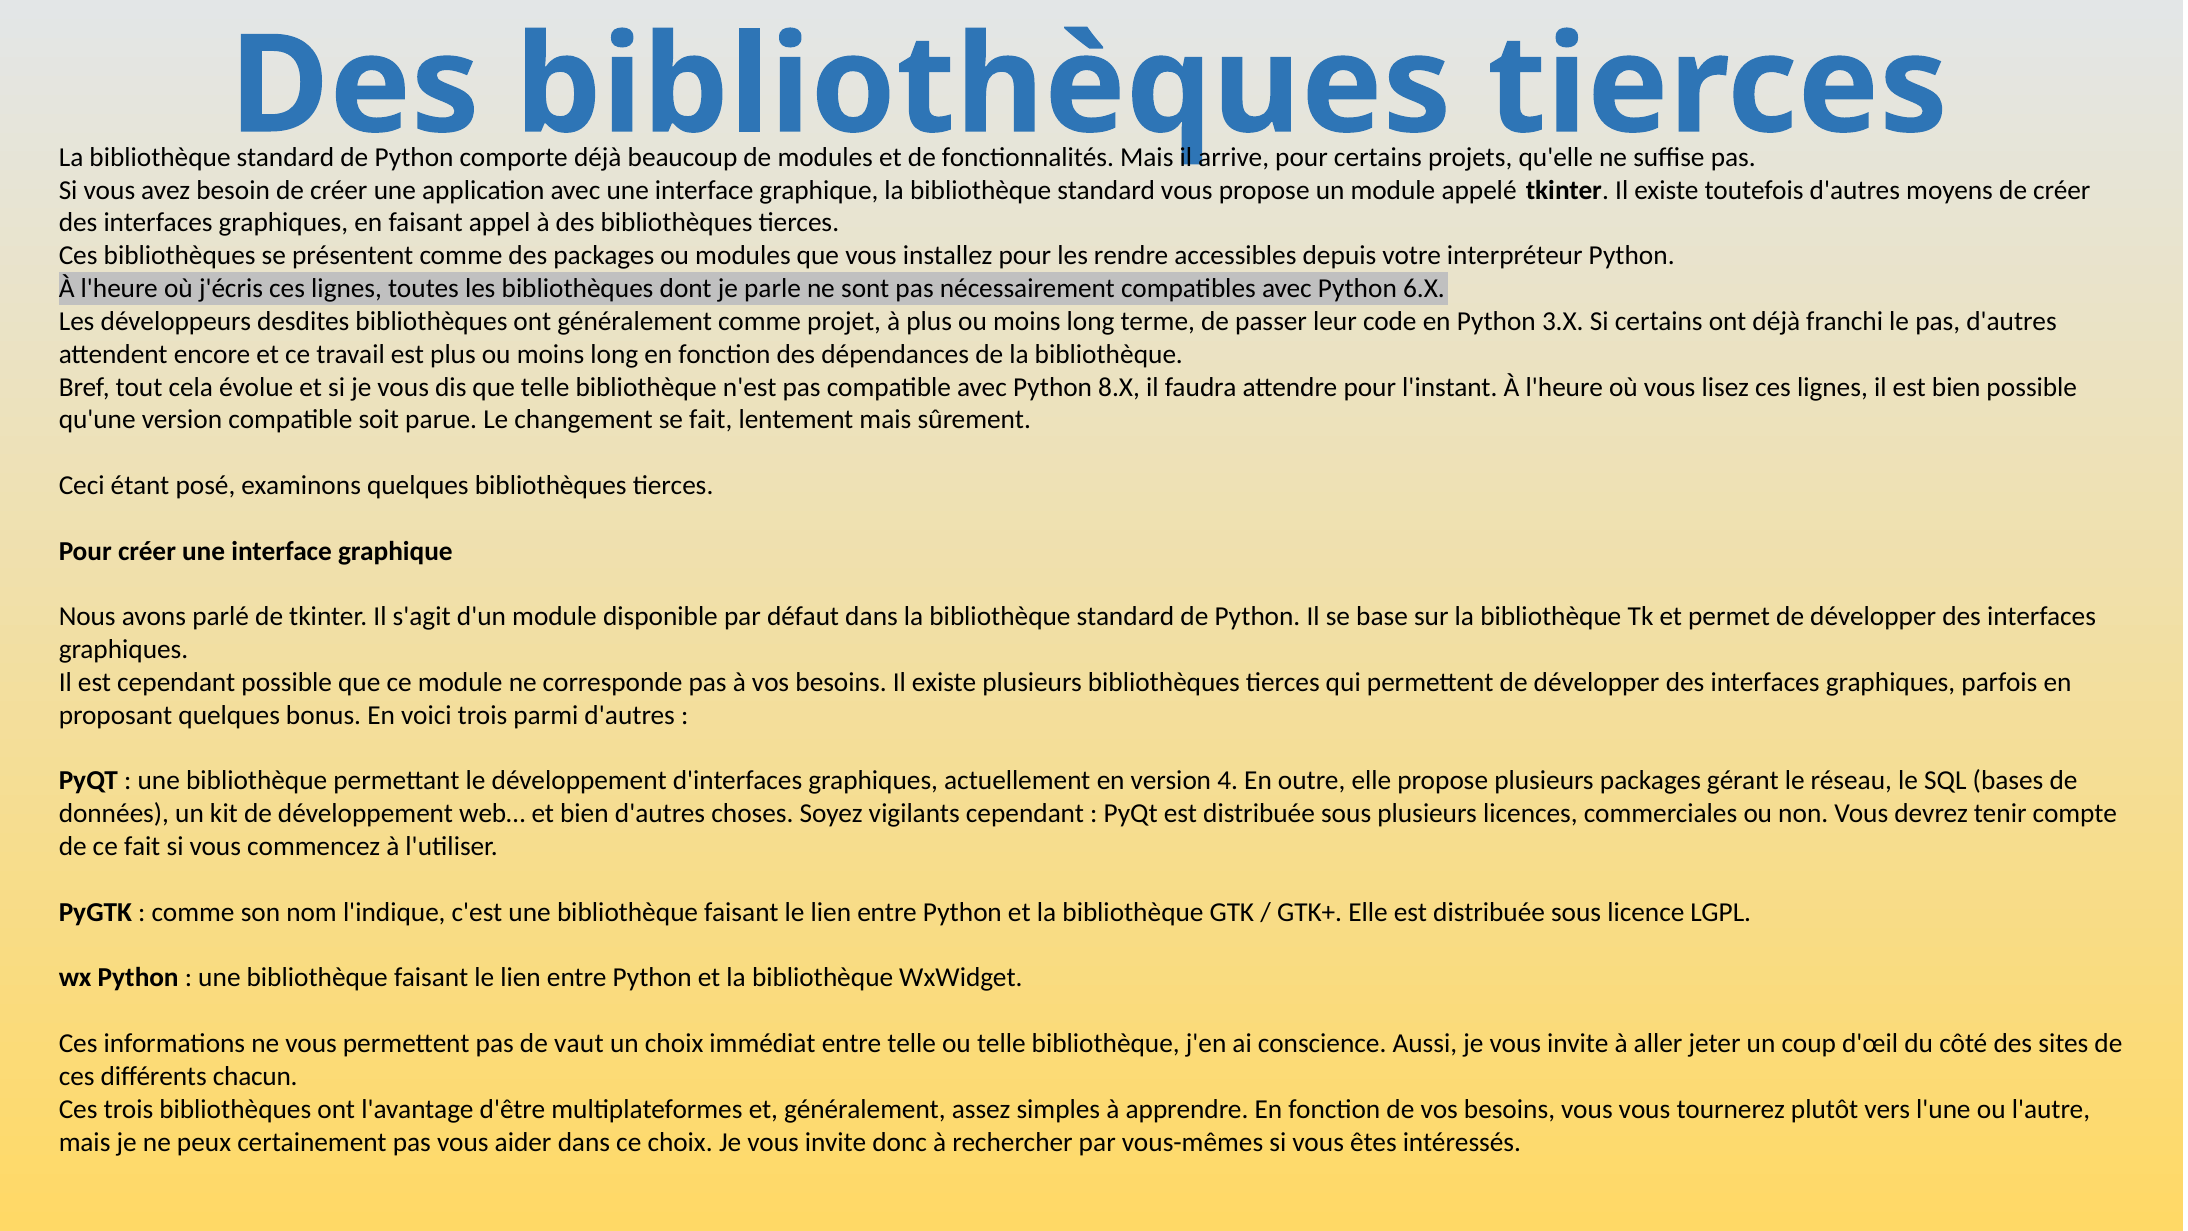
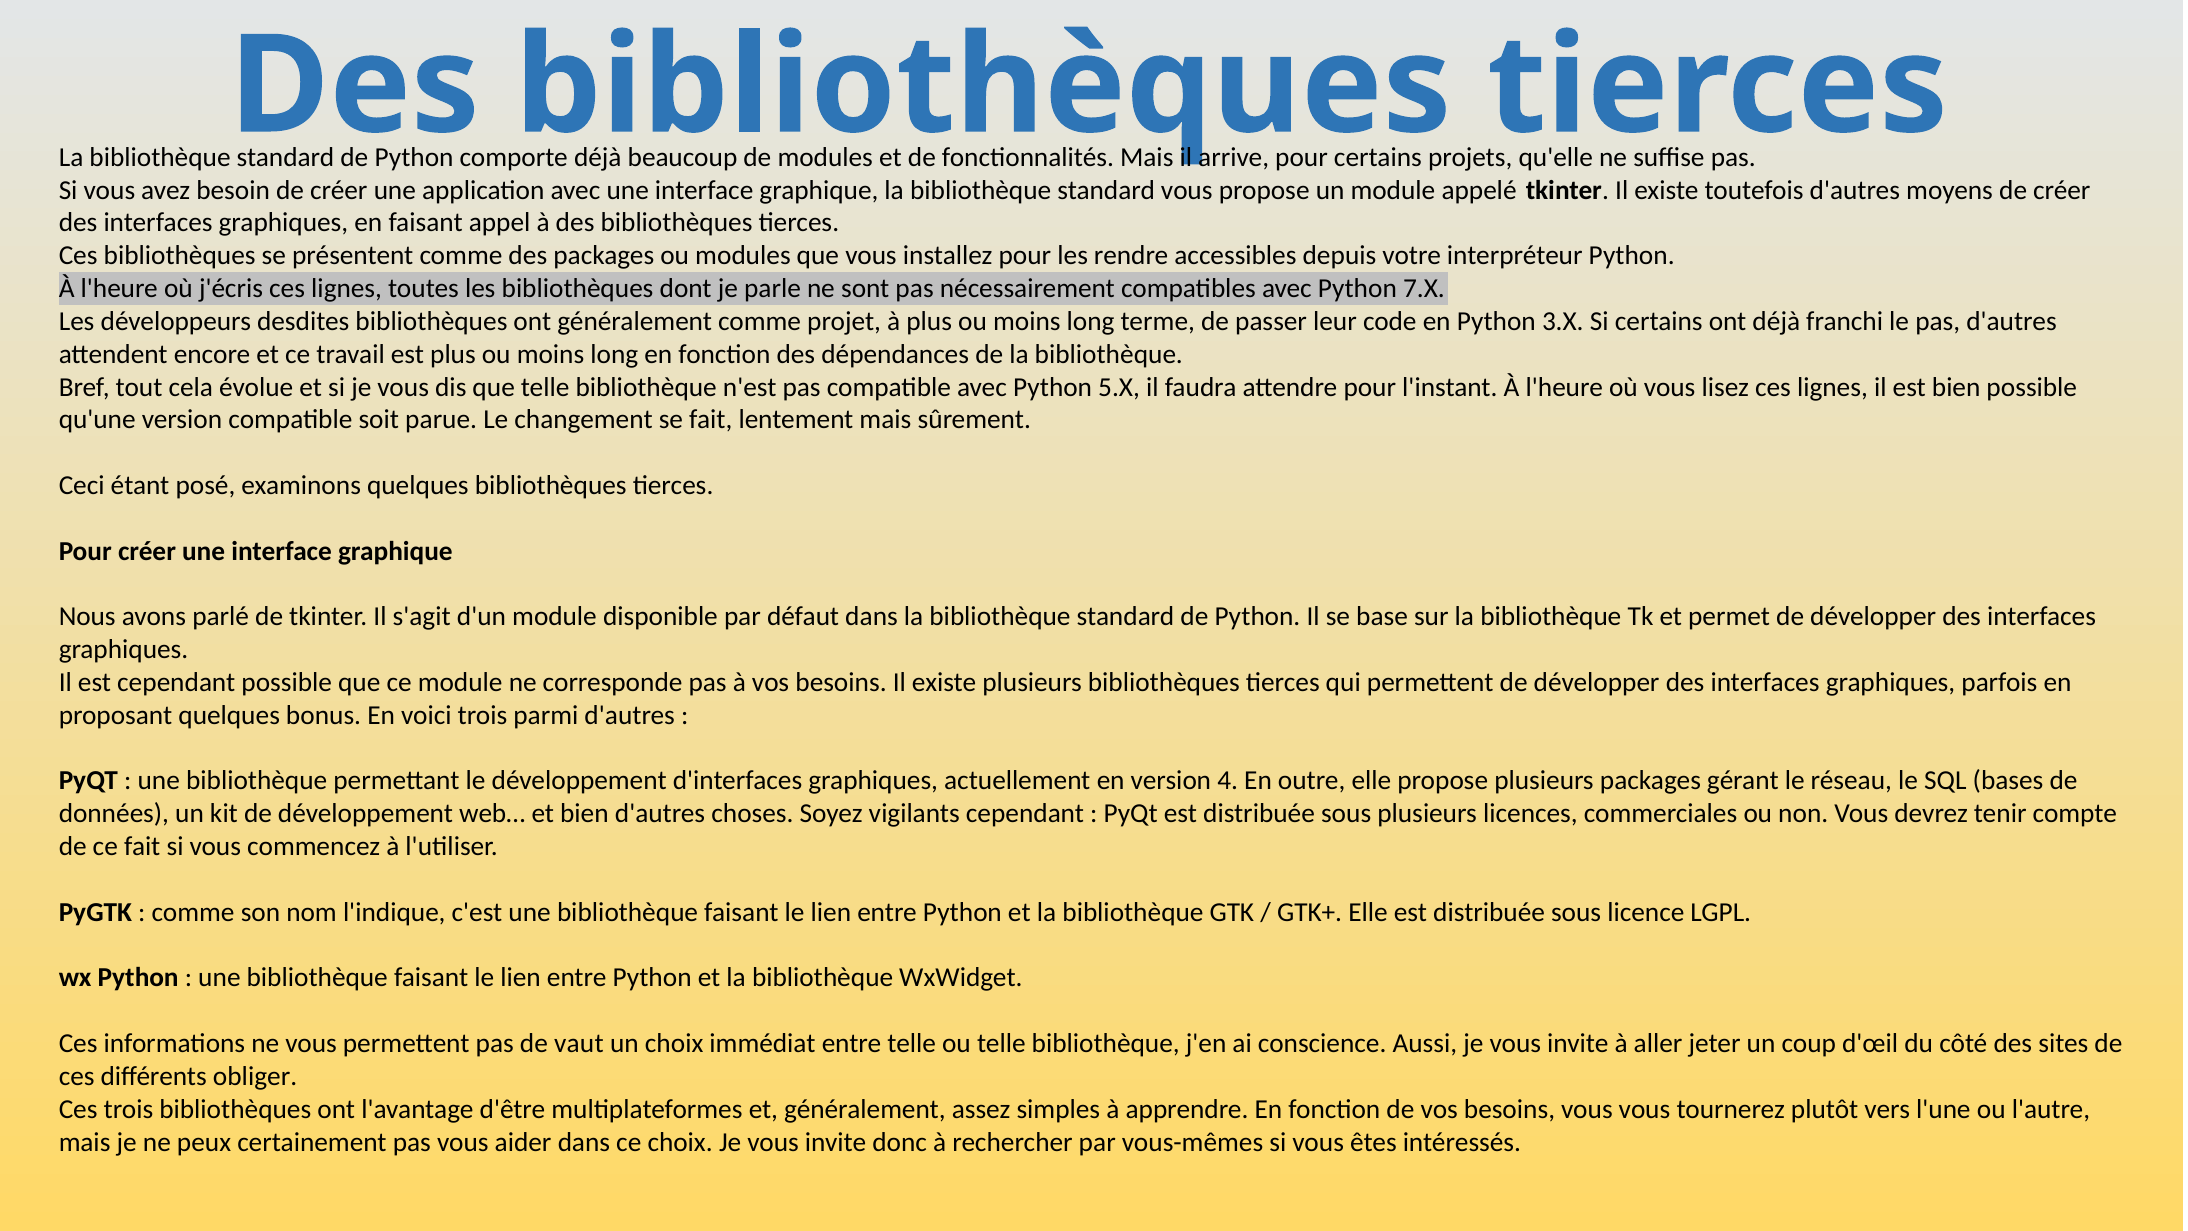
6.X: 6.X -> 7.X (1424, 288)
8.X: 8.X -> 5.X (1119, 387)
chacun: chacun -> obliger (255, 1076)
